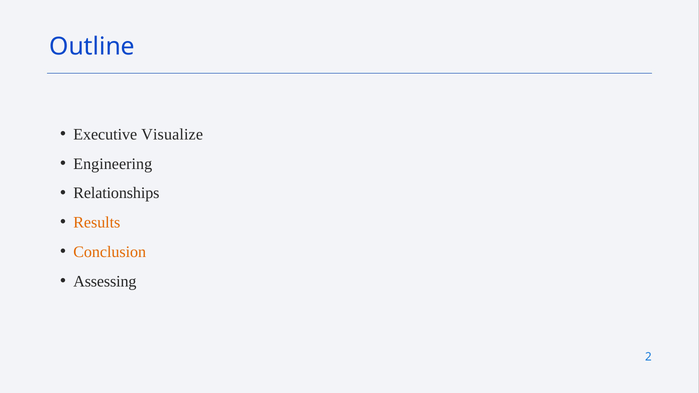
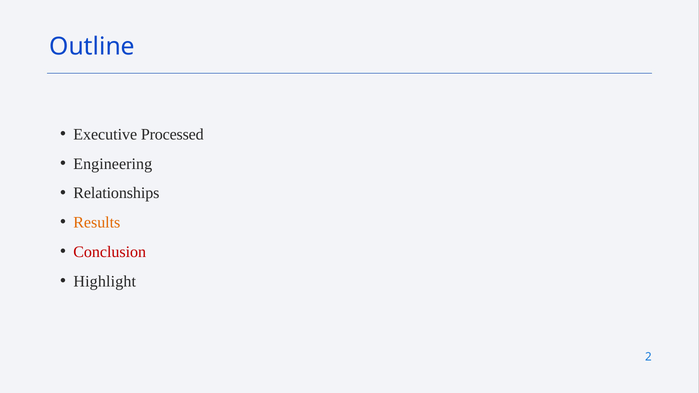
Visualize: Visualize -> Processed (172, 134)
Conclusion colour: orange -> red (110, 252)
Assessing: Assessing -> Highlight (105, 281)
